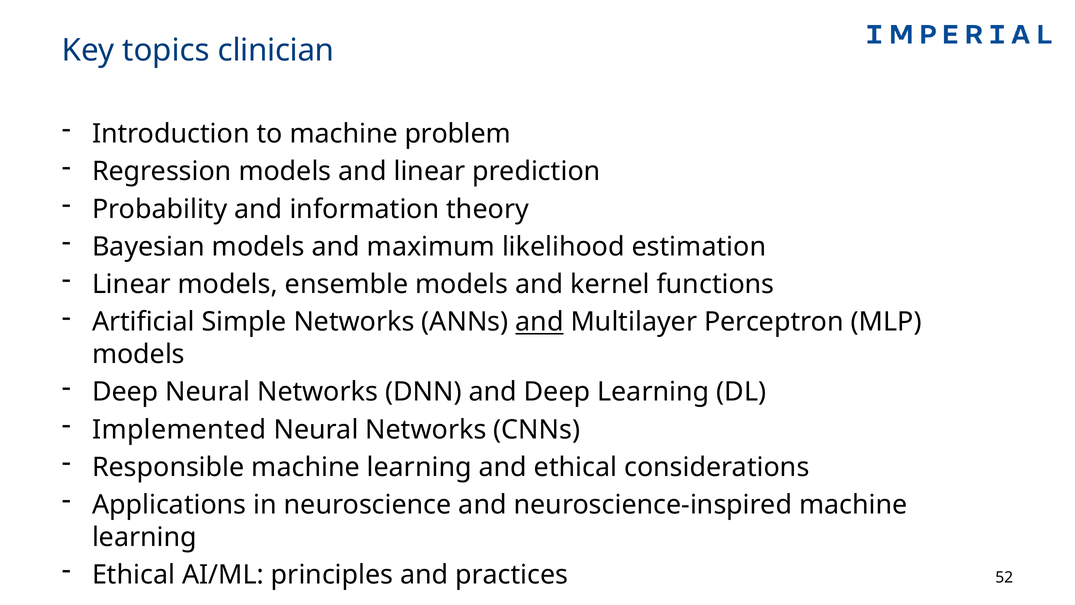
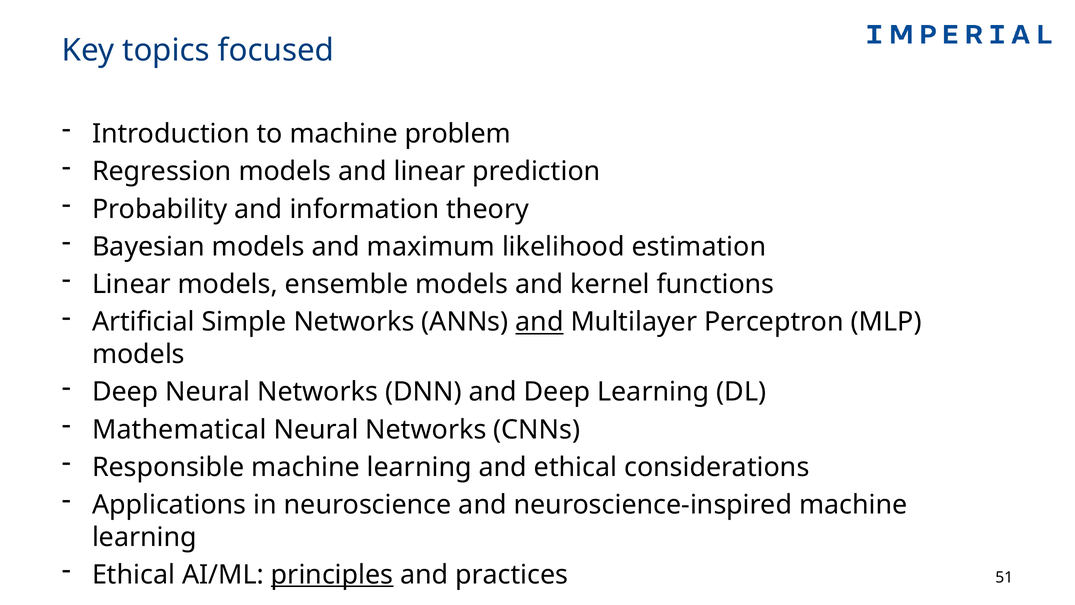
clinician: clinician -> focused (276, 50)
Implemented: Implemented -> Mathematical (179, 429)
principles underline: none -> present (332, 575)
52: 52 -> 51 (1004, 577)
